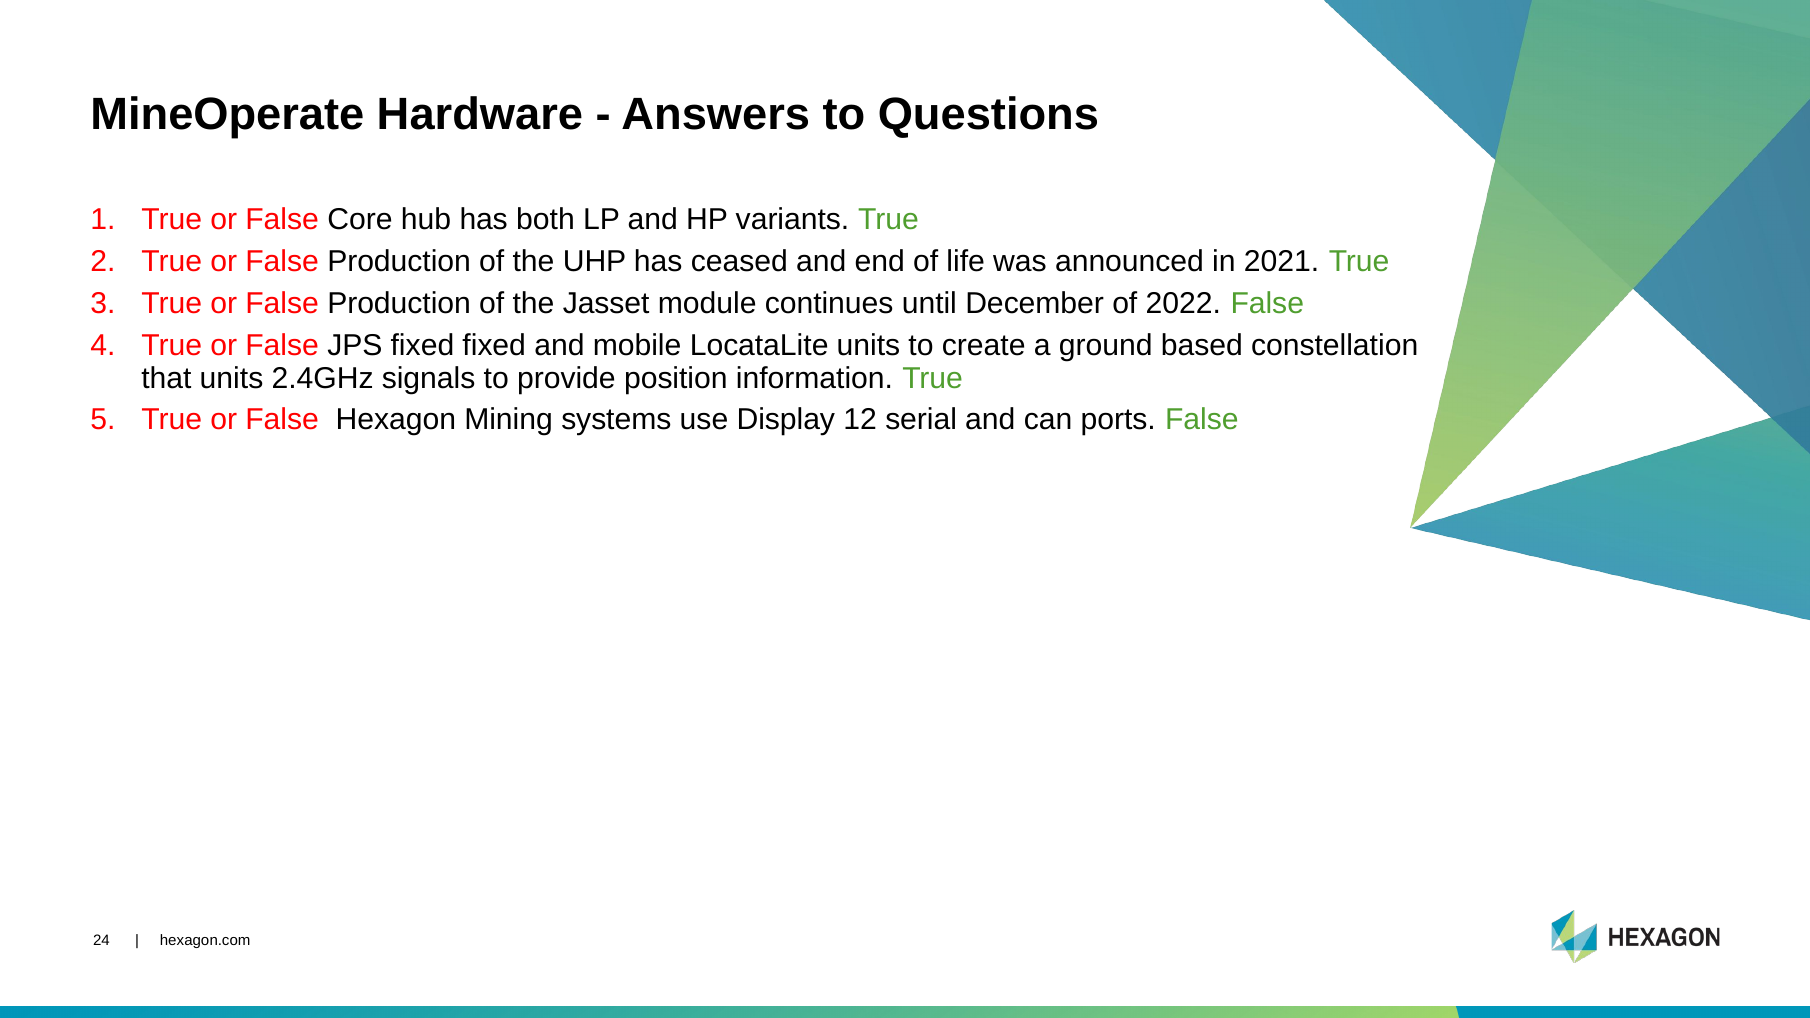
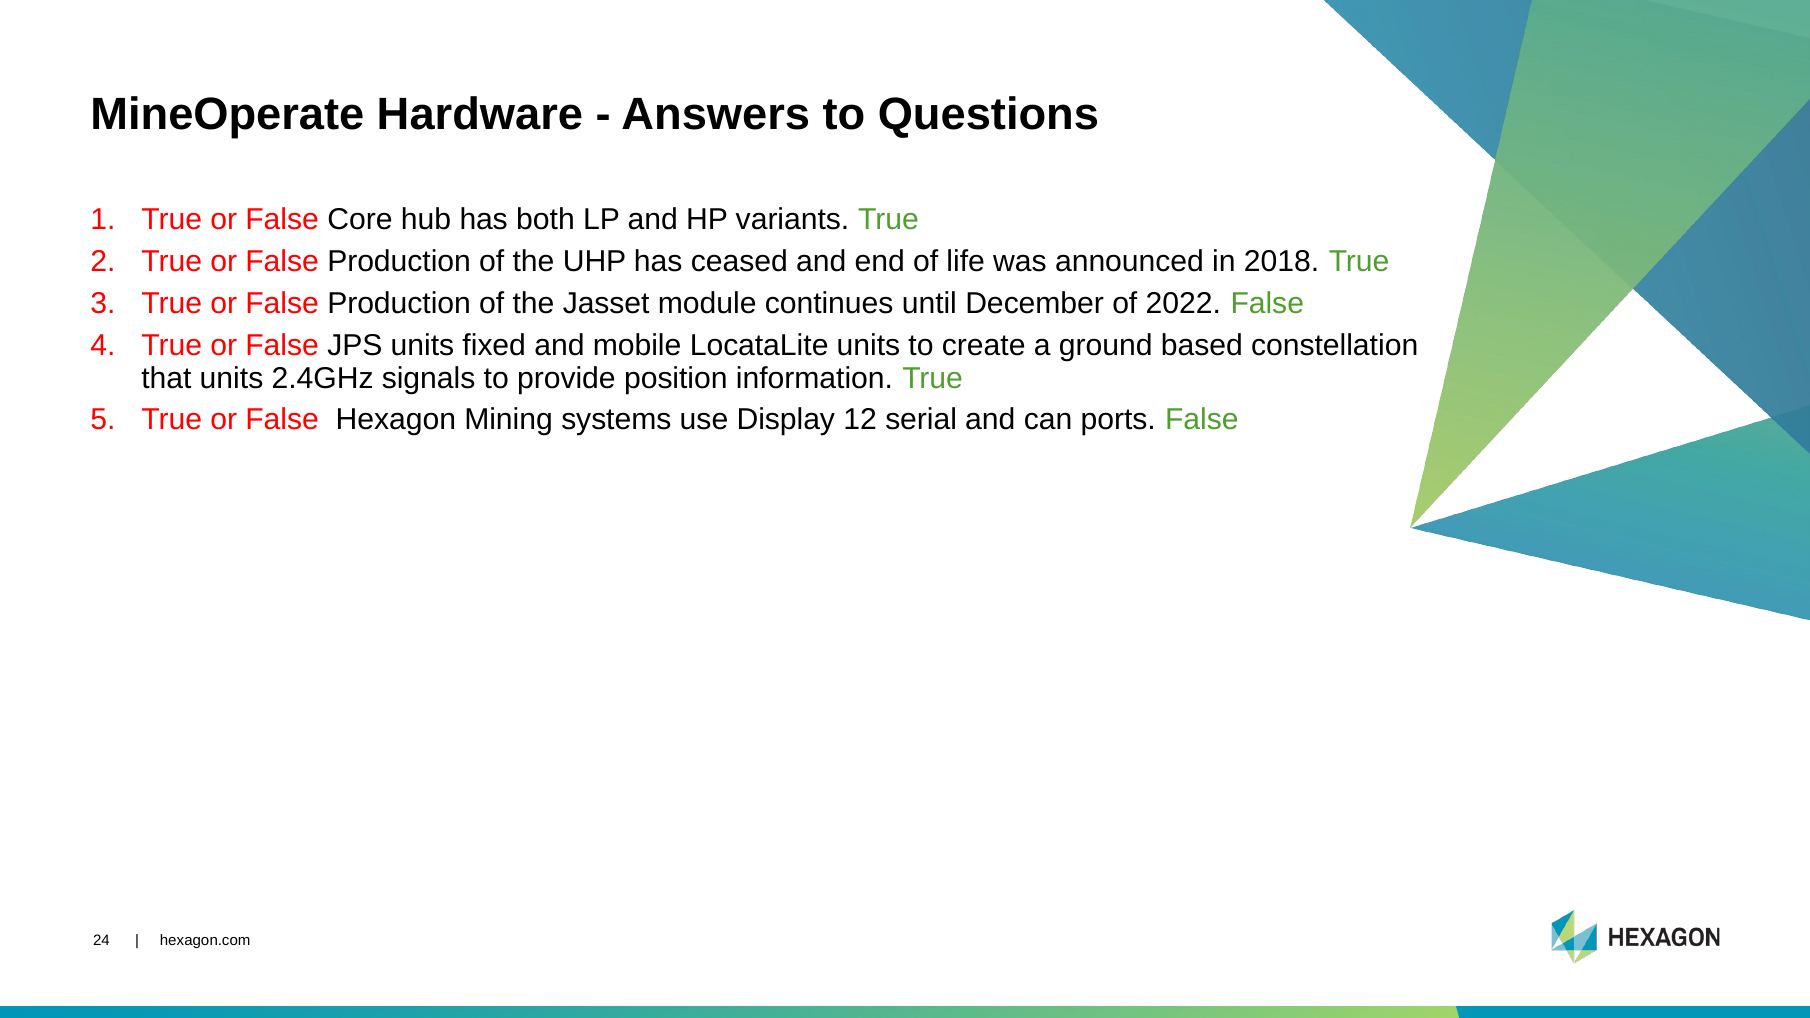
2021: 2021 -> 2018 (1281, 262)
JPS fixed: fixed -> units (422, 346)
